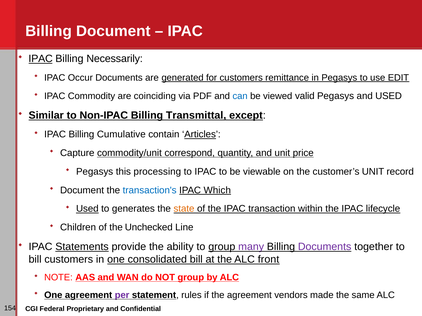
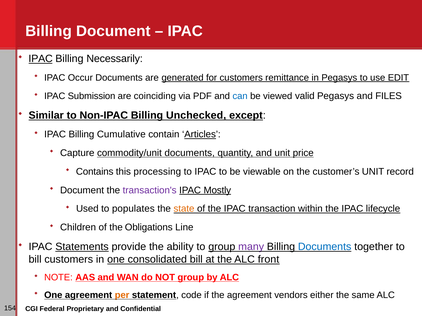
Commodity: Commodity -> Submission (92, 96)
and USED: USED -> FILES (389, 96)
Transmittal: Transmittal -> Unchecked (196, 115)
commodity/unit correspond: correspond -> documents (190, 153)
Pegasys: Pegasys -> Contains (95, 172)
transaction's colour: blue -> purple (150, 190)
Which: Which -> Mostly (217, 190)
Used underline: present -> none (87, 209)
generates: generates -> populates (133, 209)
Unchecked: Unchecked -> Obligations (149, 228)
Documents colour: purple -> blue (325, 247)
per colour: purple -> orange (122, 295)
rules: rules -> code (191, 295)
made: made -> either (322, 295)
